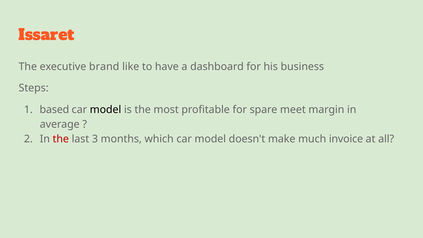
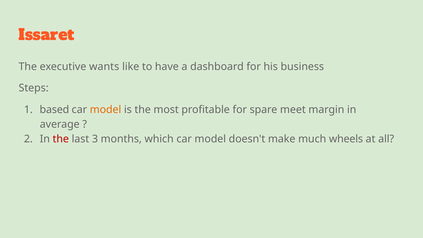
brand: brand -> wants (104, 67)
model colour: black -> orange (106, 110)
invoice: invoice -> wheels (346, 139)
